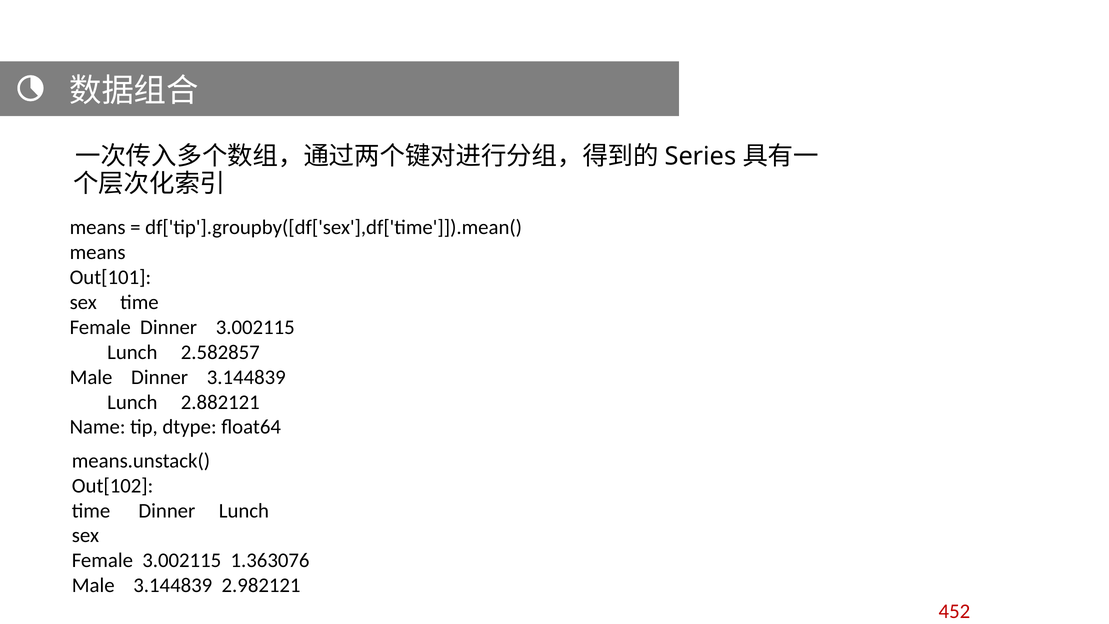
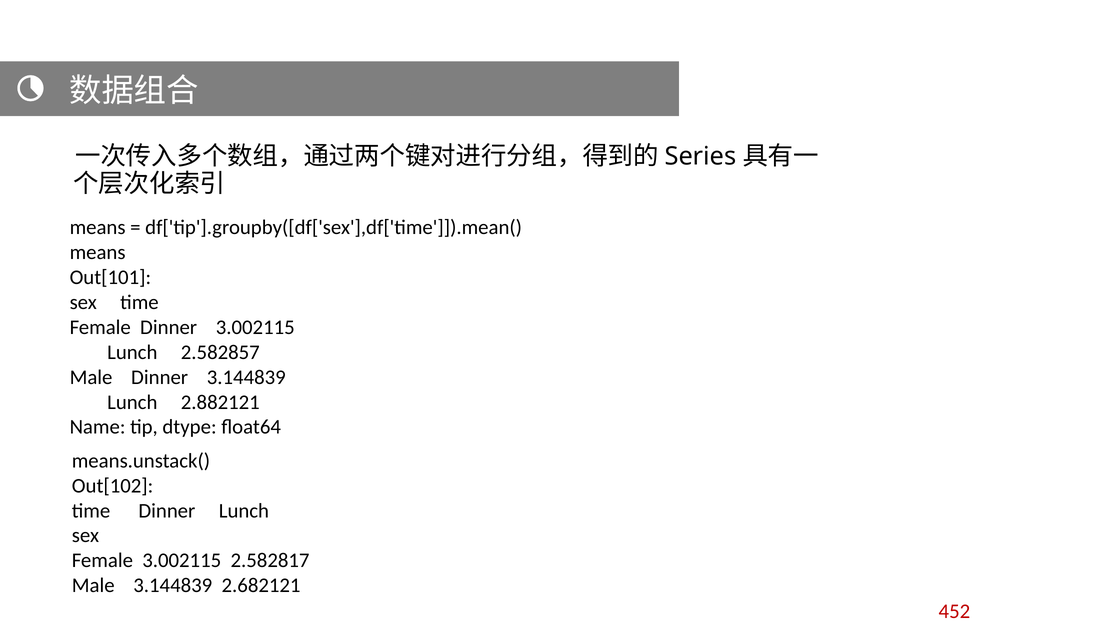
1.363076: 1.363076 -> 2.582817 (270, 560)
2.982121: 2.982121 -> 2.682121 (261, 585)
